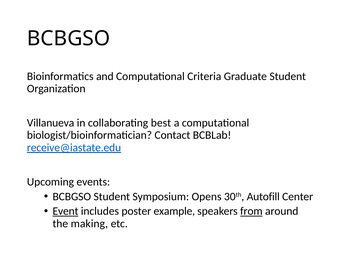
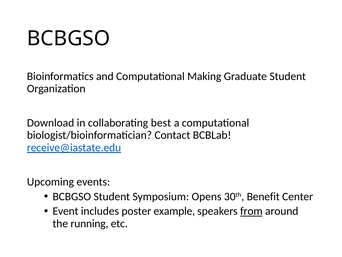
Criteria: Criteria -> Making (204, 76)
Villanueva: Villanueva -> Download (51, 123)
Autofill: Autofill -> Benefit (263, 196)
Event underline: present -> none (65, 211)
making: making -> running (89, 223)
